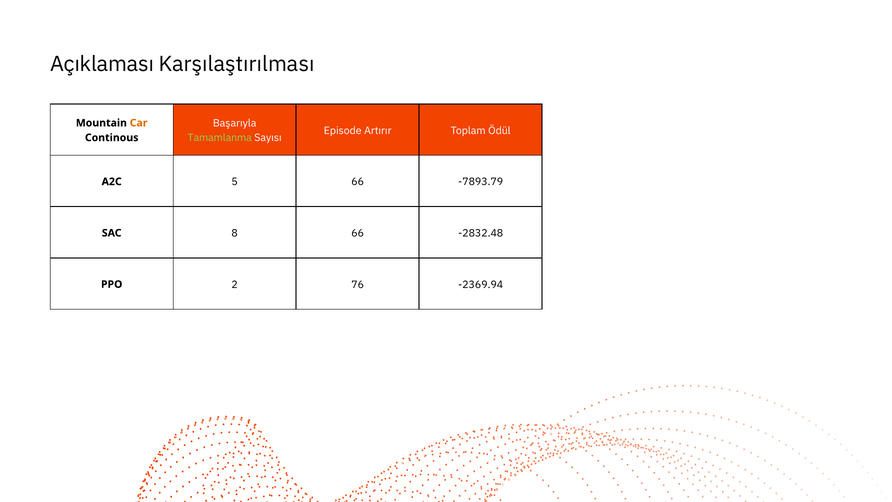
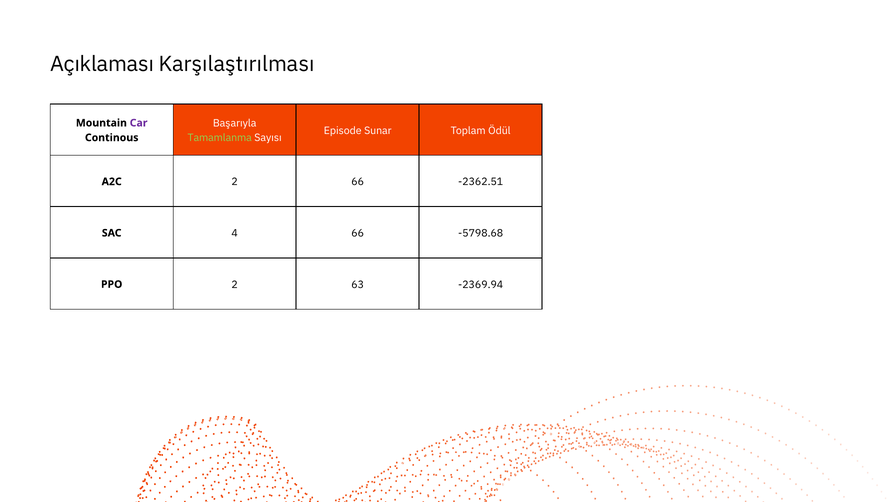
Car colour: orange -> purple (139, 123)
Artırır: Artırır -> Sunar (378, 130)
A2C 5: 5 -> 2 (235, 182)
-7893.79: -7893.79 -> -2362.51 (481, 182)
8: 8 -> 4 (235, 233)
-2832.48: -2832.48 -> -5798.68 (481, 233)
76: 76 -> 63 (358, 284)
